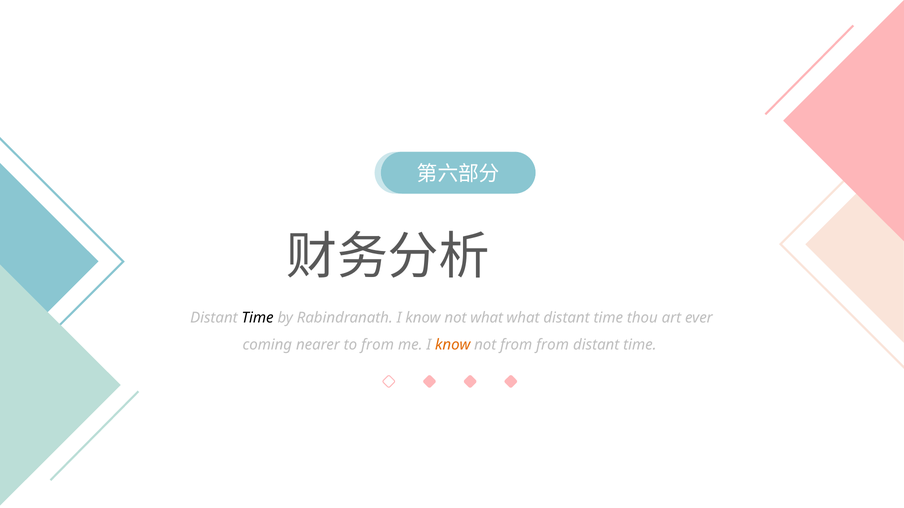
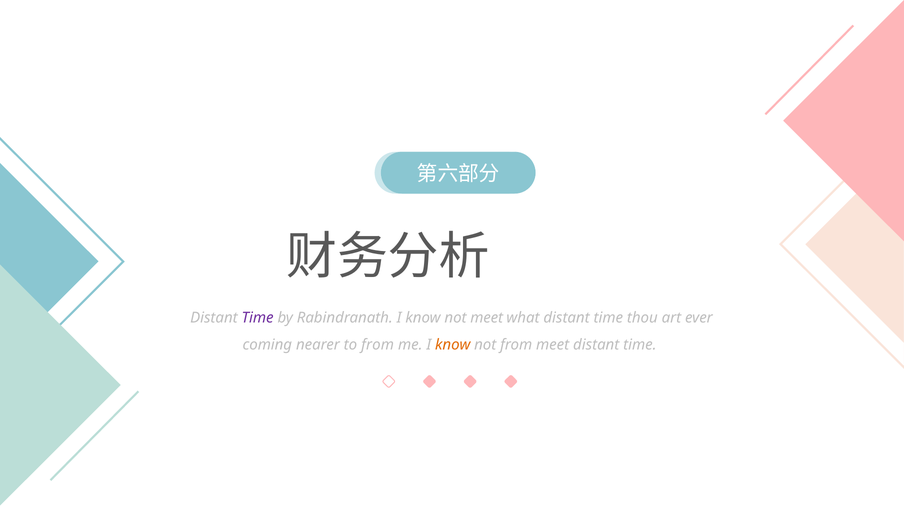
Time colour: black -> purple (258, 318)
not what: what -> meet (487, 318)
from from: from -> meet (553, 345)
